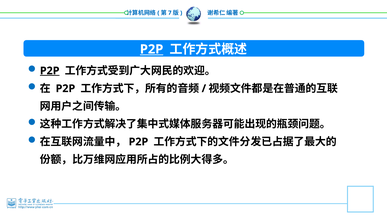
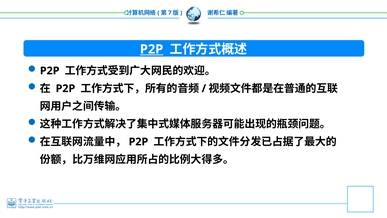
P2P underline: present -> none (50, 71)
